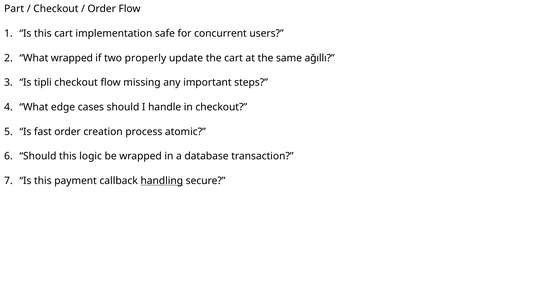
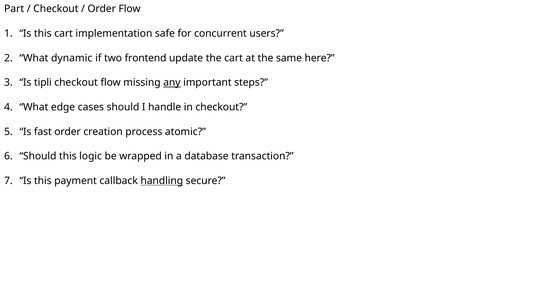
What wrapped: wrapped -> dynamic (72, 58)
properly: properly -> frontend (146, 58)
ağıllı: ağıllı -> here (320, 58)
any underline: none -> present (172, 83)
